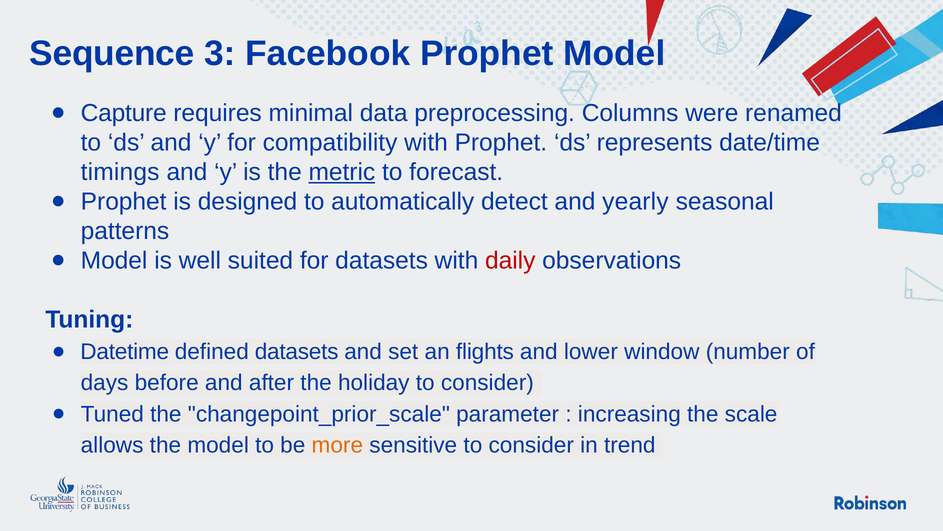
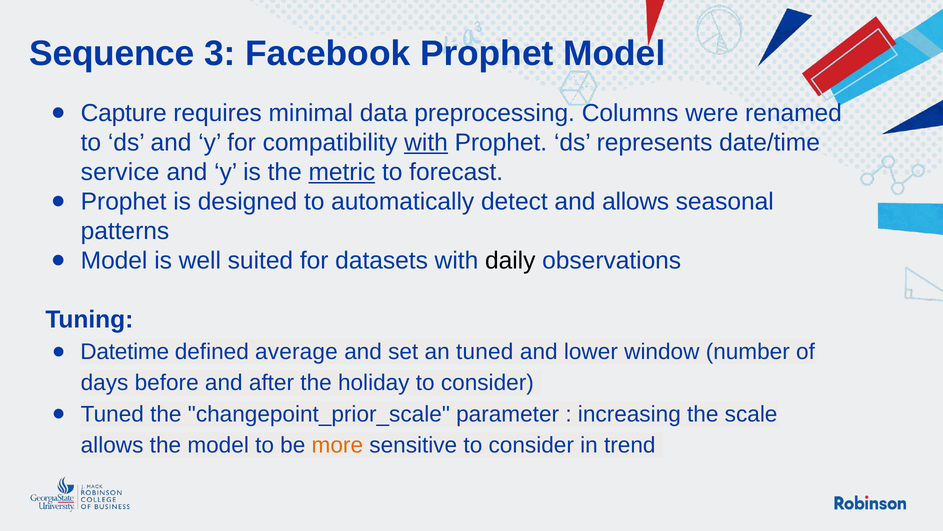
with underline: none -> present (426, 143)
timings: timings -> service (120, 172)
and yearly: yearly -> allows (636, 201)
daily colour: red -> black (510, 260)
defined datasets: datasets -> average (296, 351)
an flights: flights -> tuned (485, 351)
